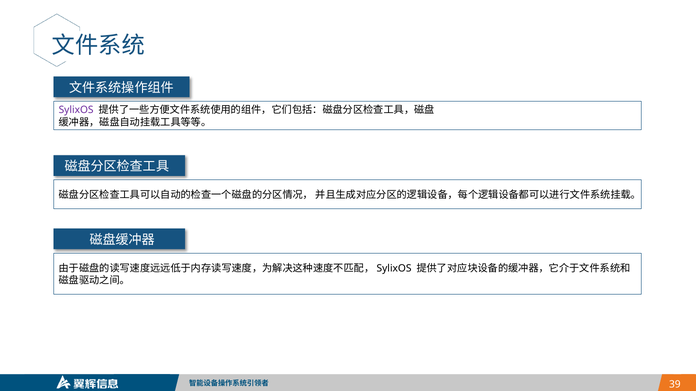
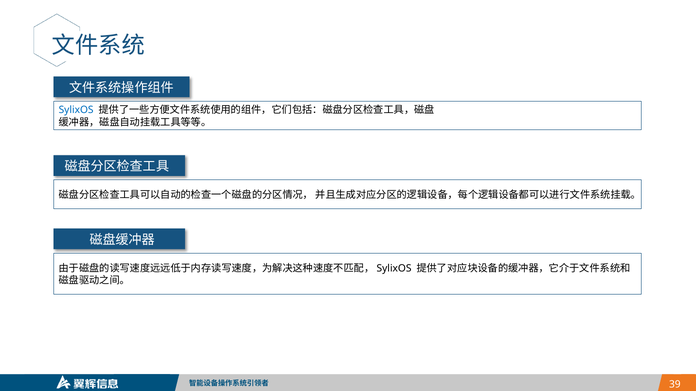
SylixOS colour: purple -> blue (76, 110)
